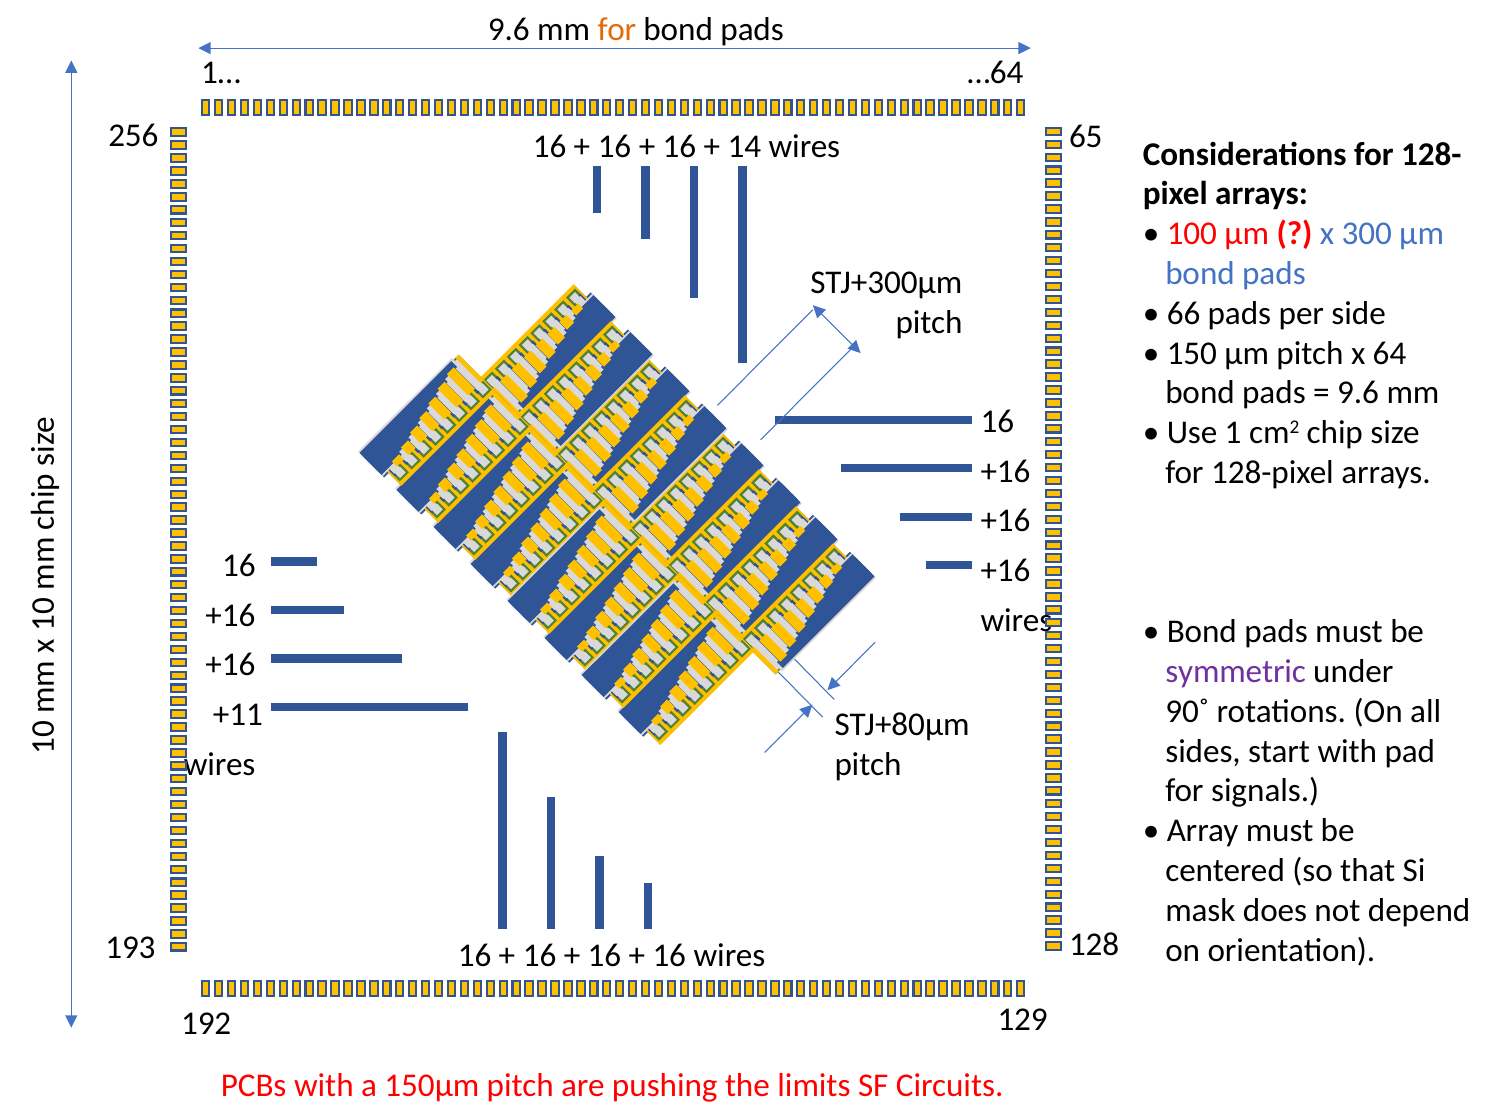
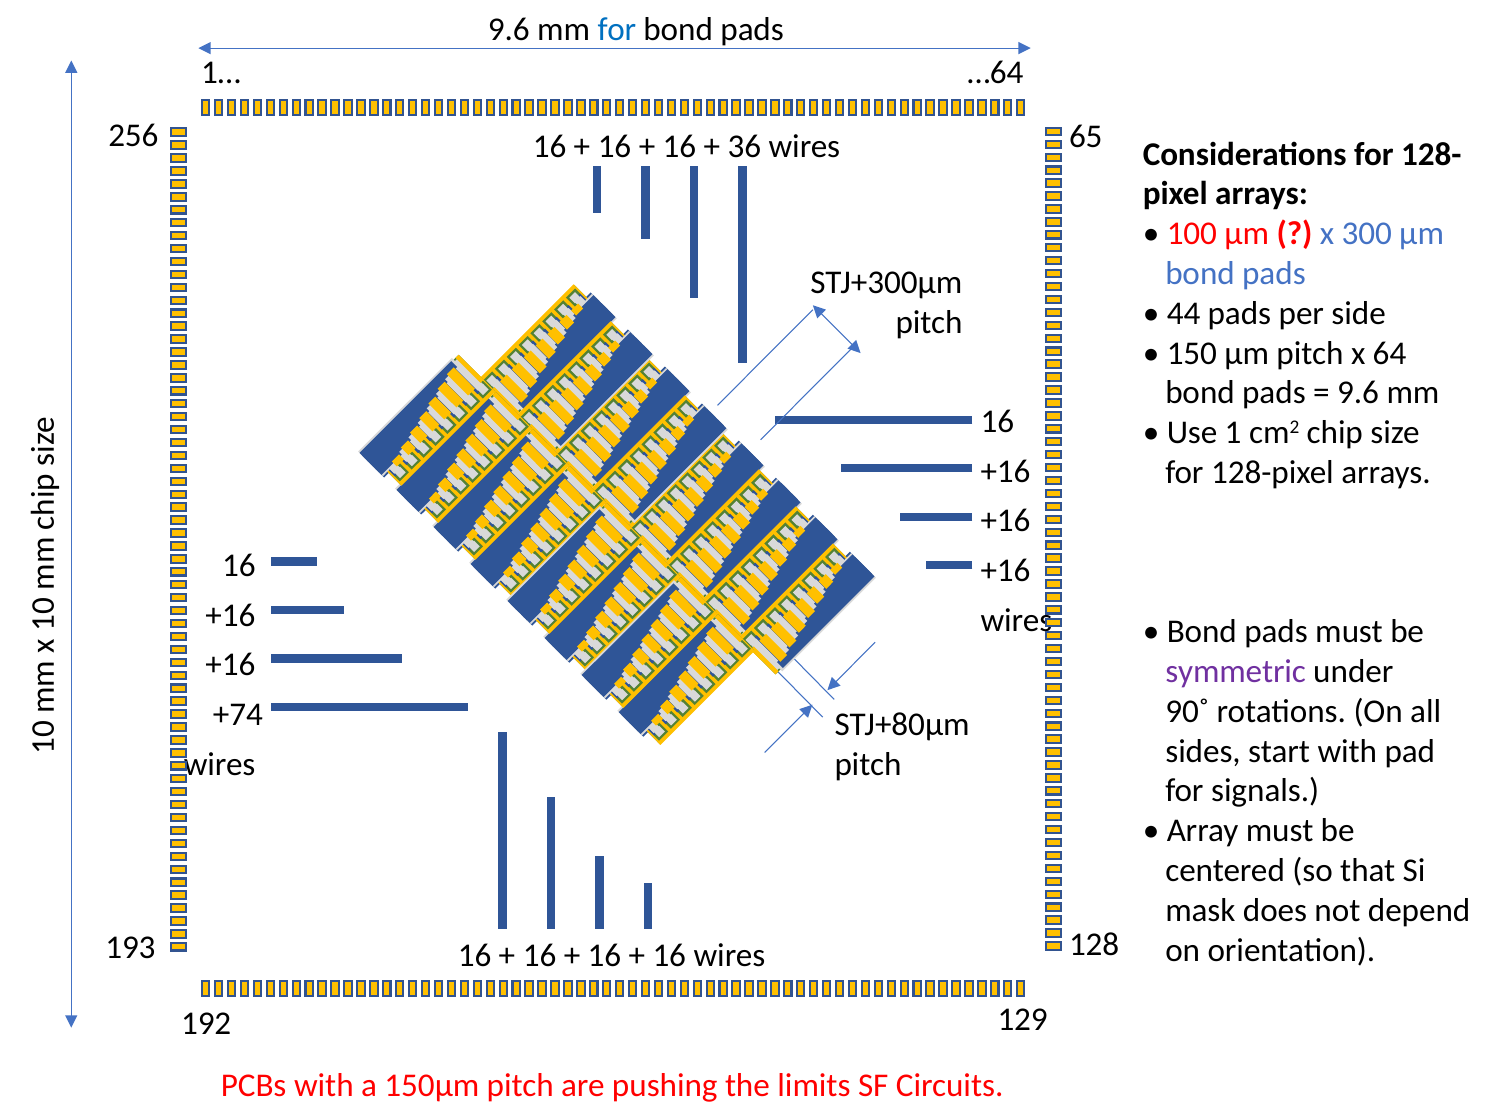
for colour: orange -> blue (617, 30)
14: 14 -> 36 (744, 147)
66: 66 -> 44 (1184, 314)
+11: +11 -> +74 (238, 715)
